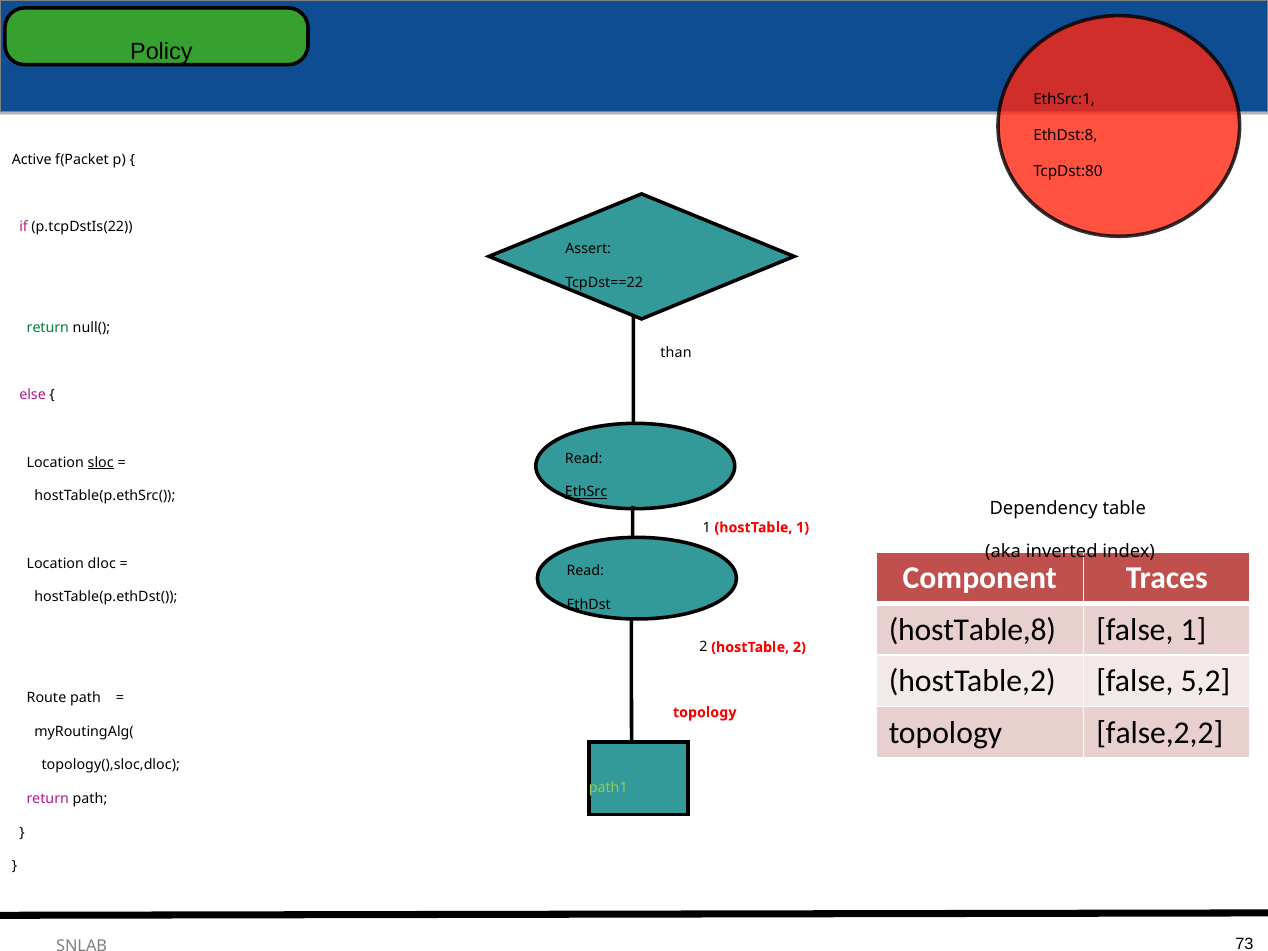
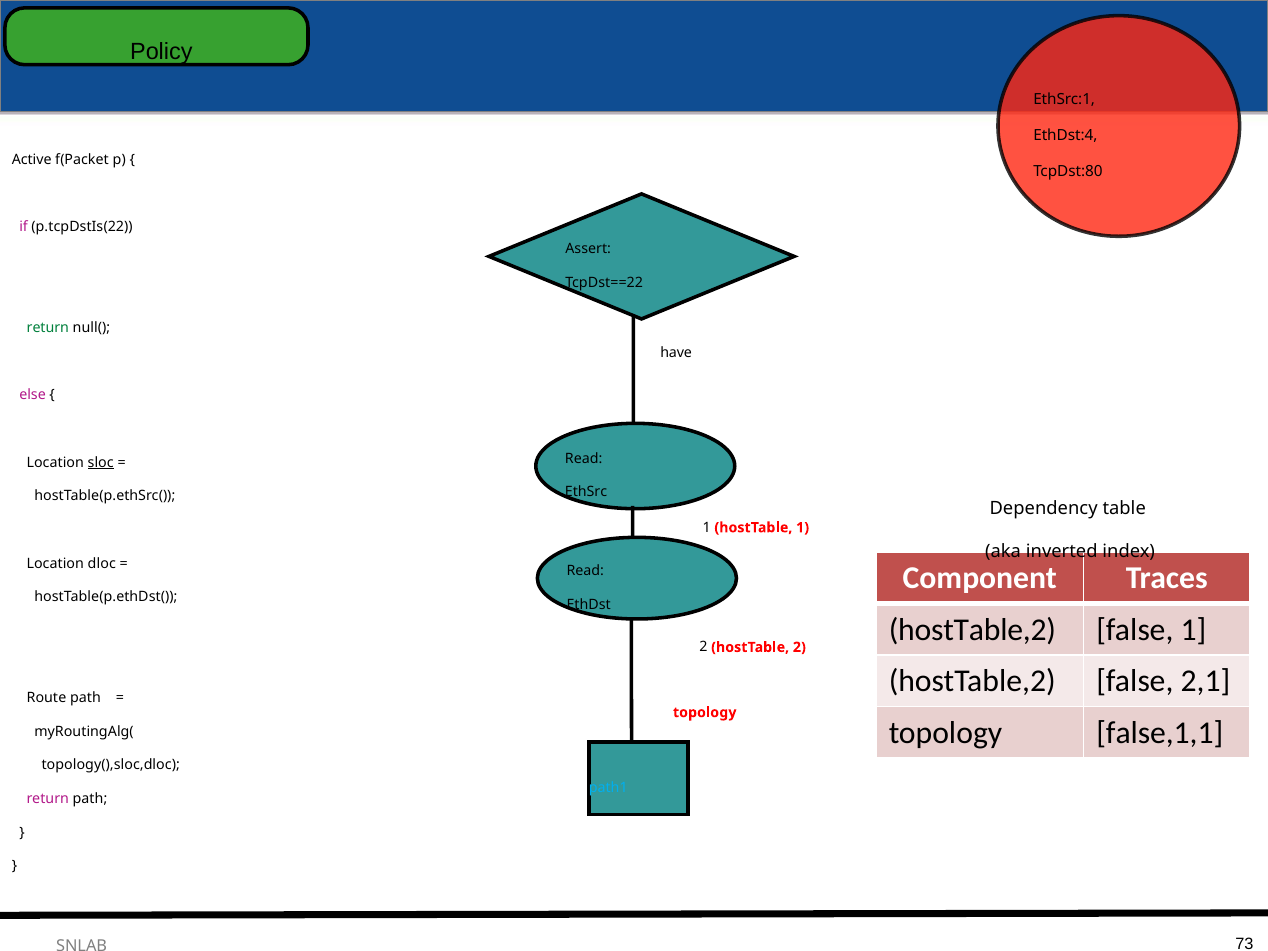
EthDst:8: EthDst:8 -> EthDst:4 (1065, 136)
than: than -> have (676, 353)
EthSrc underline: present -> none (586, 492)
hostTable,8: hostTable,8 -> hostTable,2 (972, 630)
5,2: 5,2 -> 2,1 (1205, 681)
false,2,2: false,2,2 -> false,1,1 (1160, 733)
path1 colour: light green -> light blue (608, 788)
